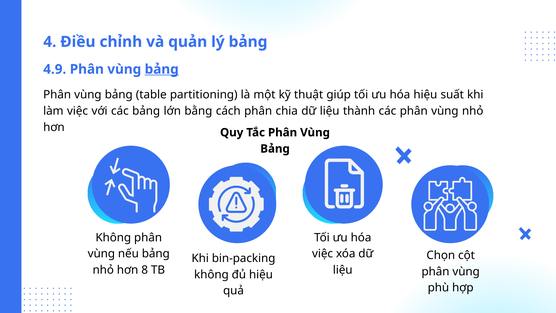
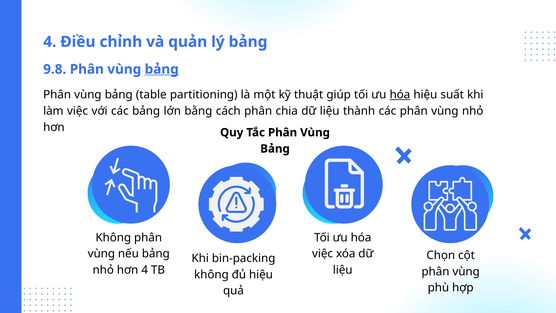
4.9: 4.9 -> 9.8 (55, 69)
hóa underline: none -> present (400, 95)
hơn 8: 8 -> 4 (145, 270)
